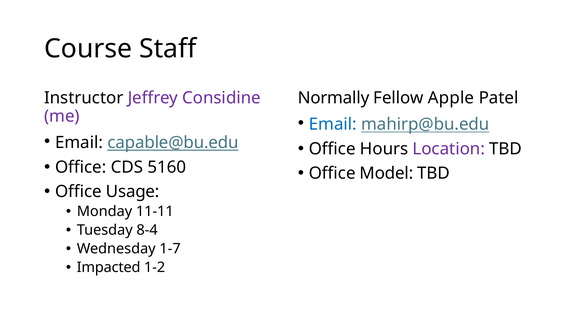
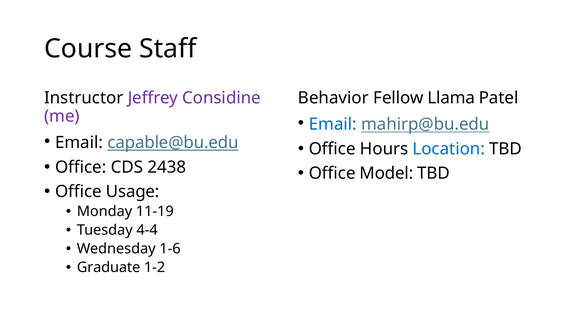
Normally: Normally -> Behavior (333, 98)
Apple: Apple -> Llama (451, 98)
Location colour: purple -> blue (449, 149)
5160: 5160 -> 2438 (167, 167)
11-11: 11-11 -> 11-19 (155, 212)
8-4: 8-4 -> 4-4 (147, 230)
1-7: 1-7 -> 1-6 (170, 249)
Impacted: Impacted -> Graduate (109, 268)
